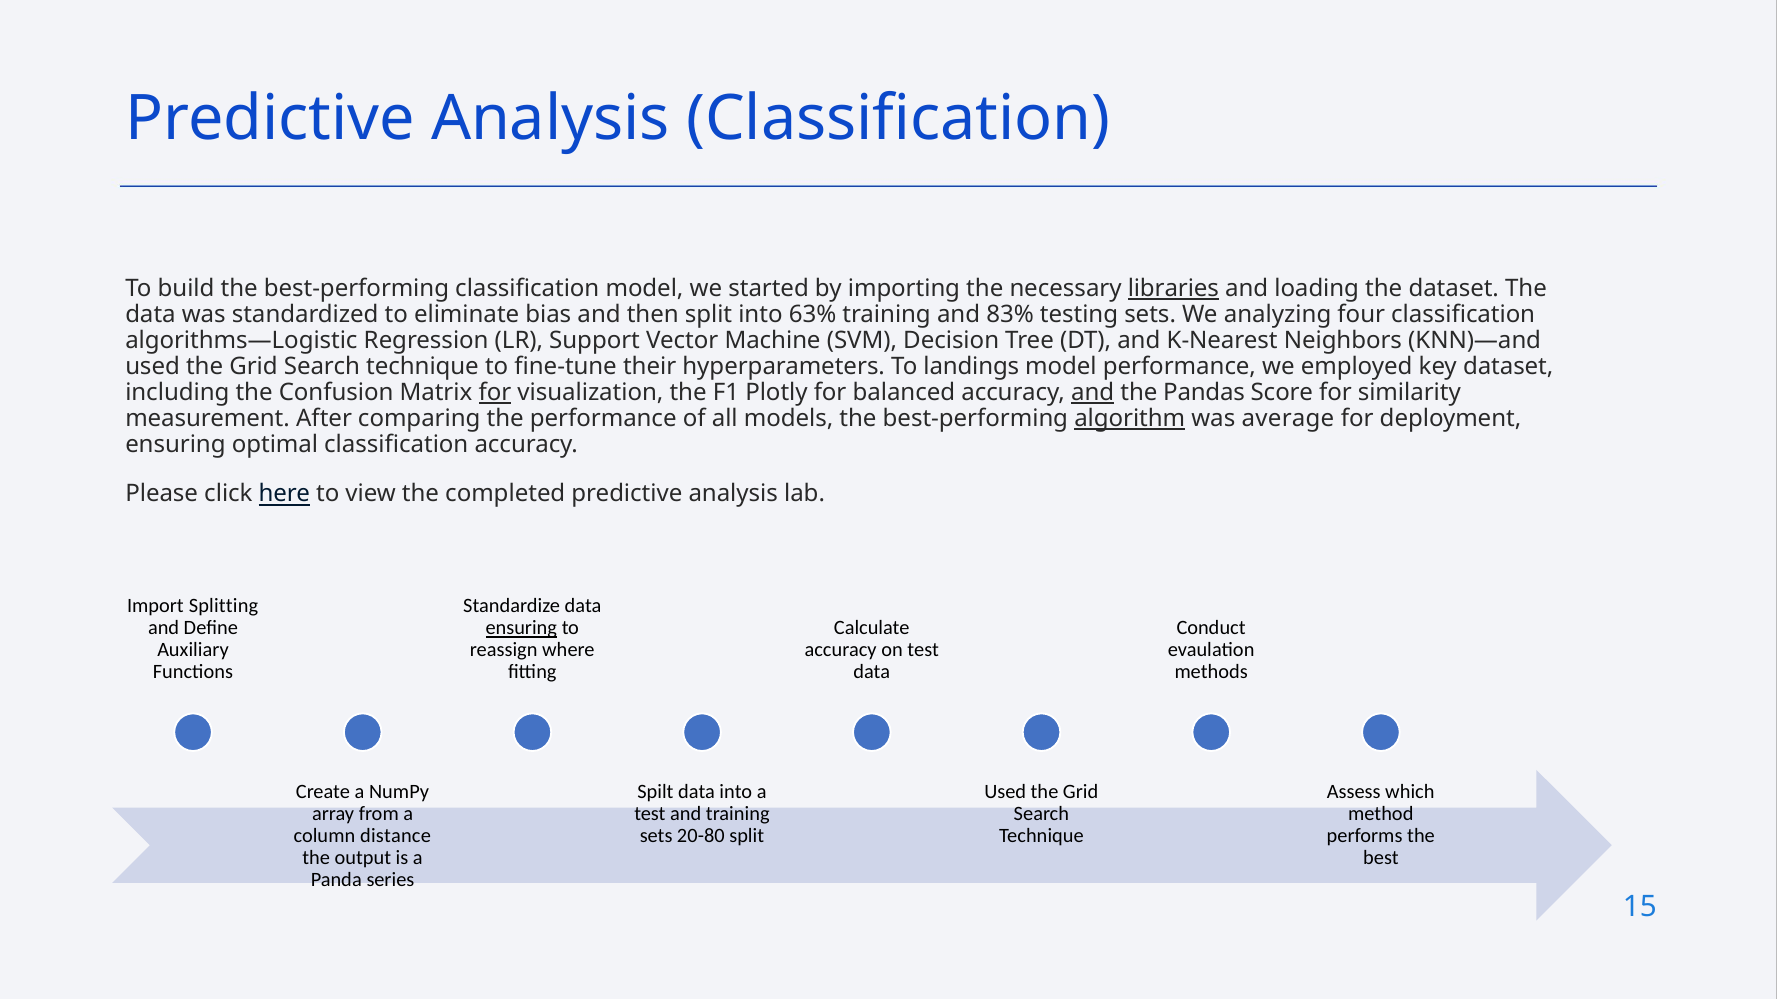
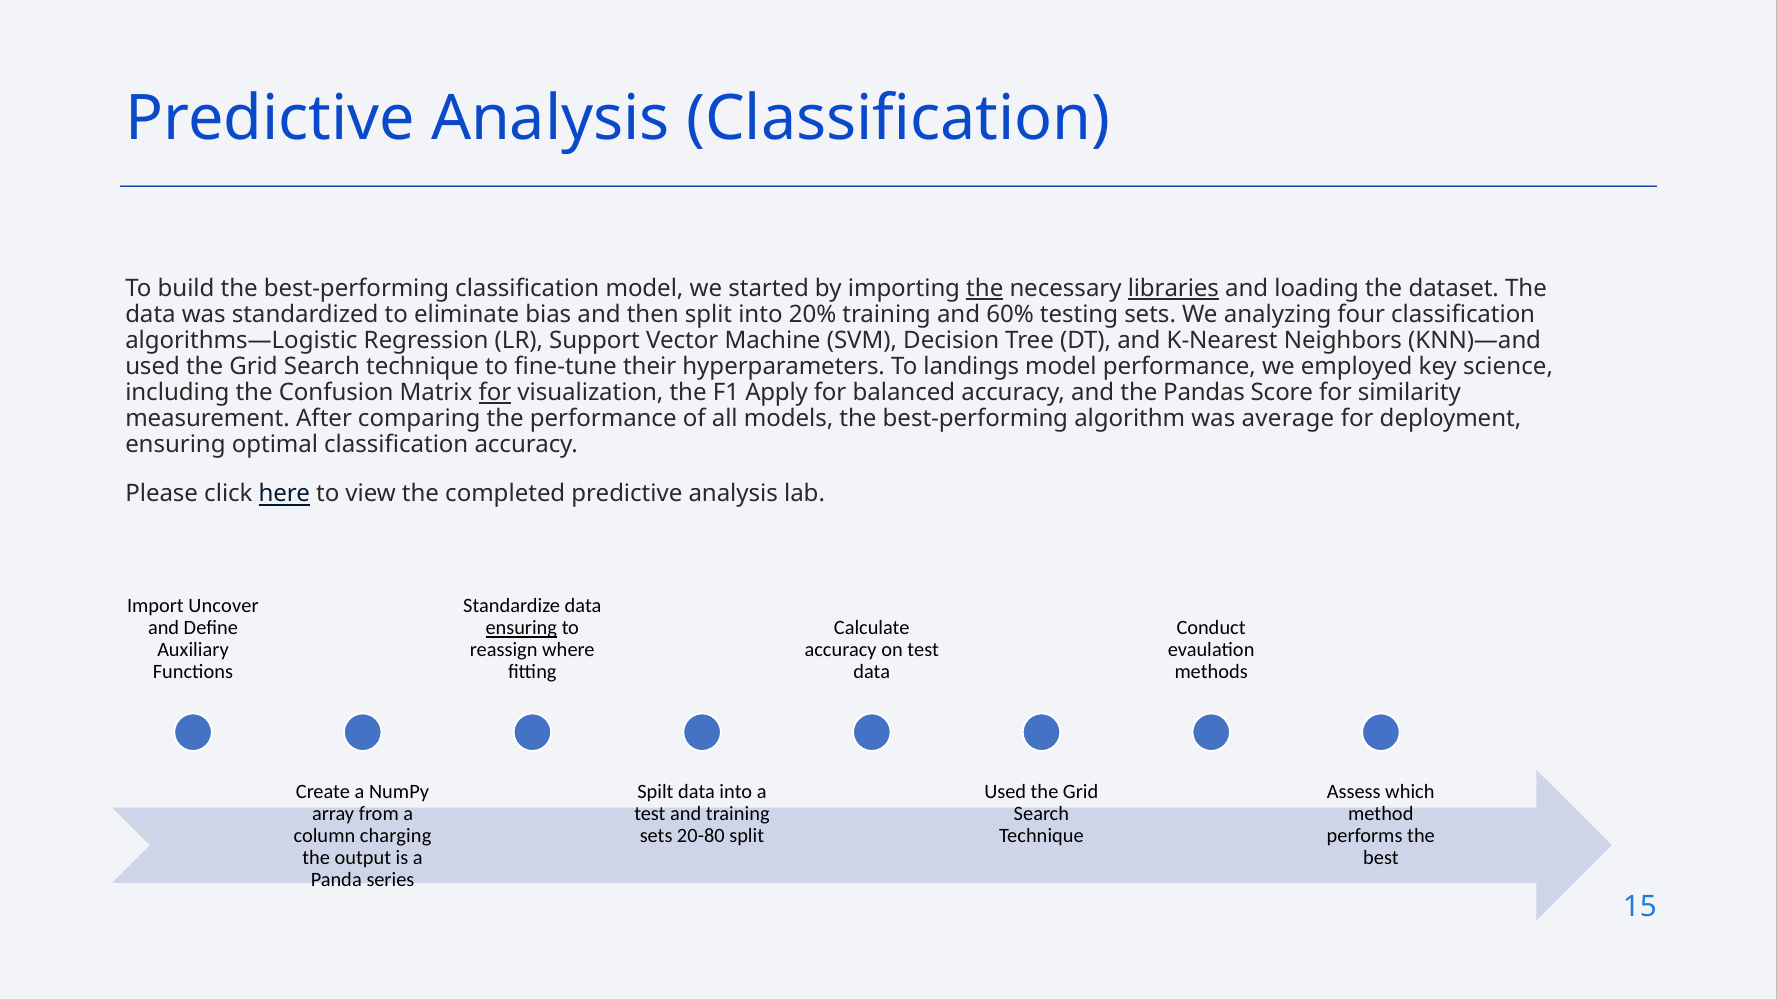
the underline: none -> present (985, 289)
63%: 63% -> 20% (813, 315)
83%: 83% -> 60% (1010, 315)
key dataset: dataset -> science (1508, 367)
Plotly: Plotly -> Apply (777, 393)
and underline: present -> none (1093, 393)
algorithm underline: present -> none (1130, 419)
Splitting: Splitting -> Uncover (224, 607)
distance: distance -> charging (396, 837)
